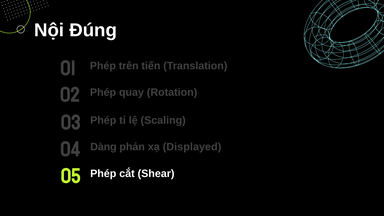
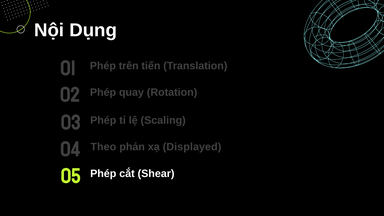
Đúng: Đúng -> Dụng (93, 30)
Dàng: Dàng -> Theo (103, 147)
